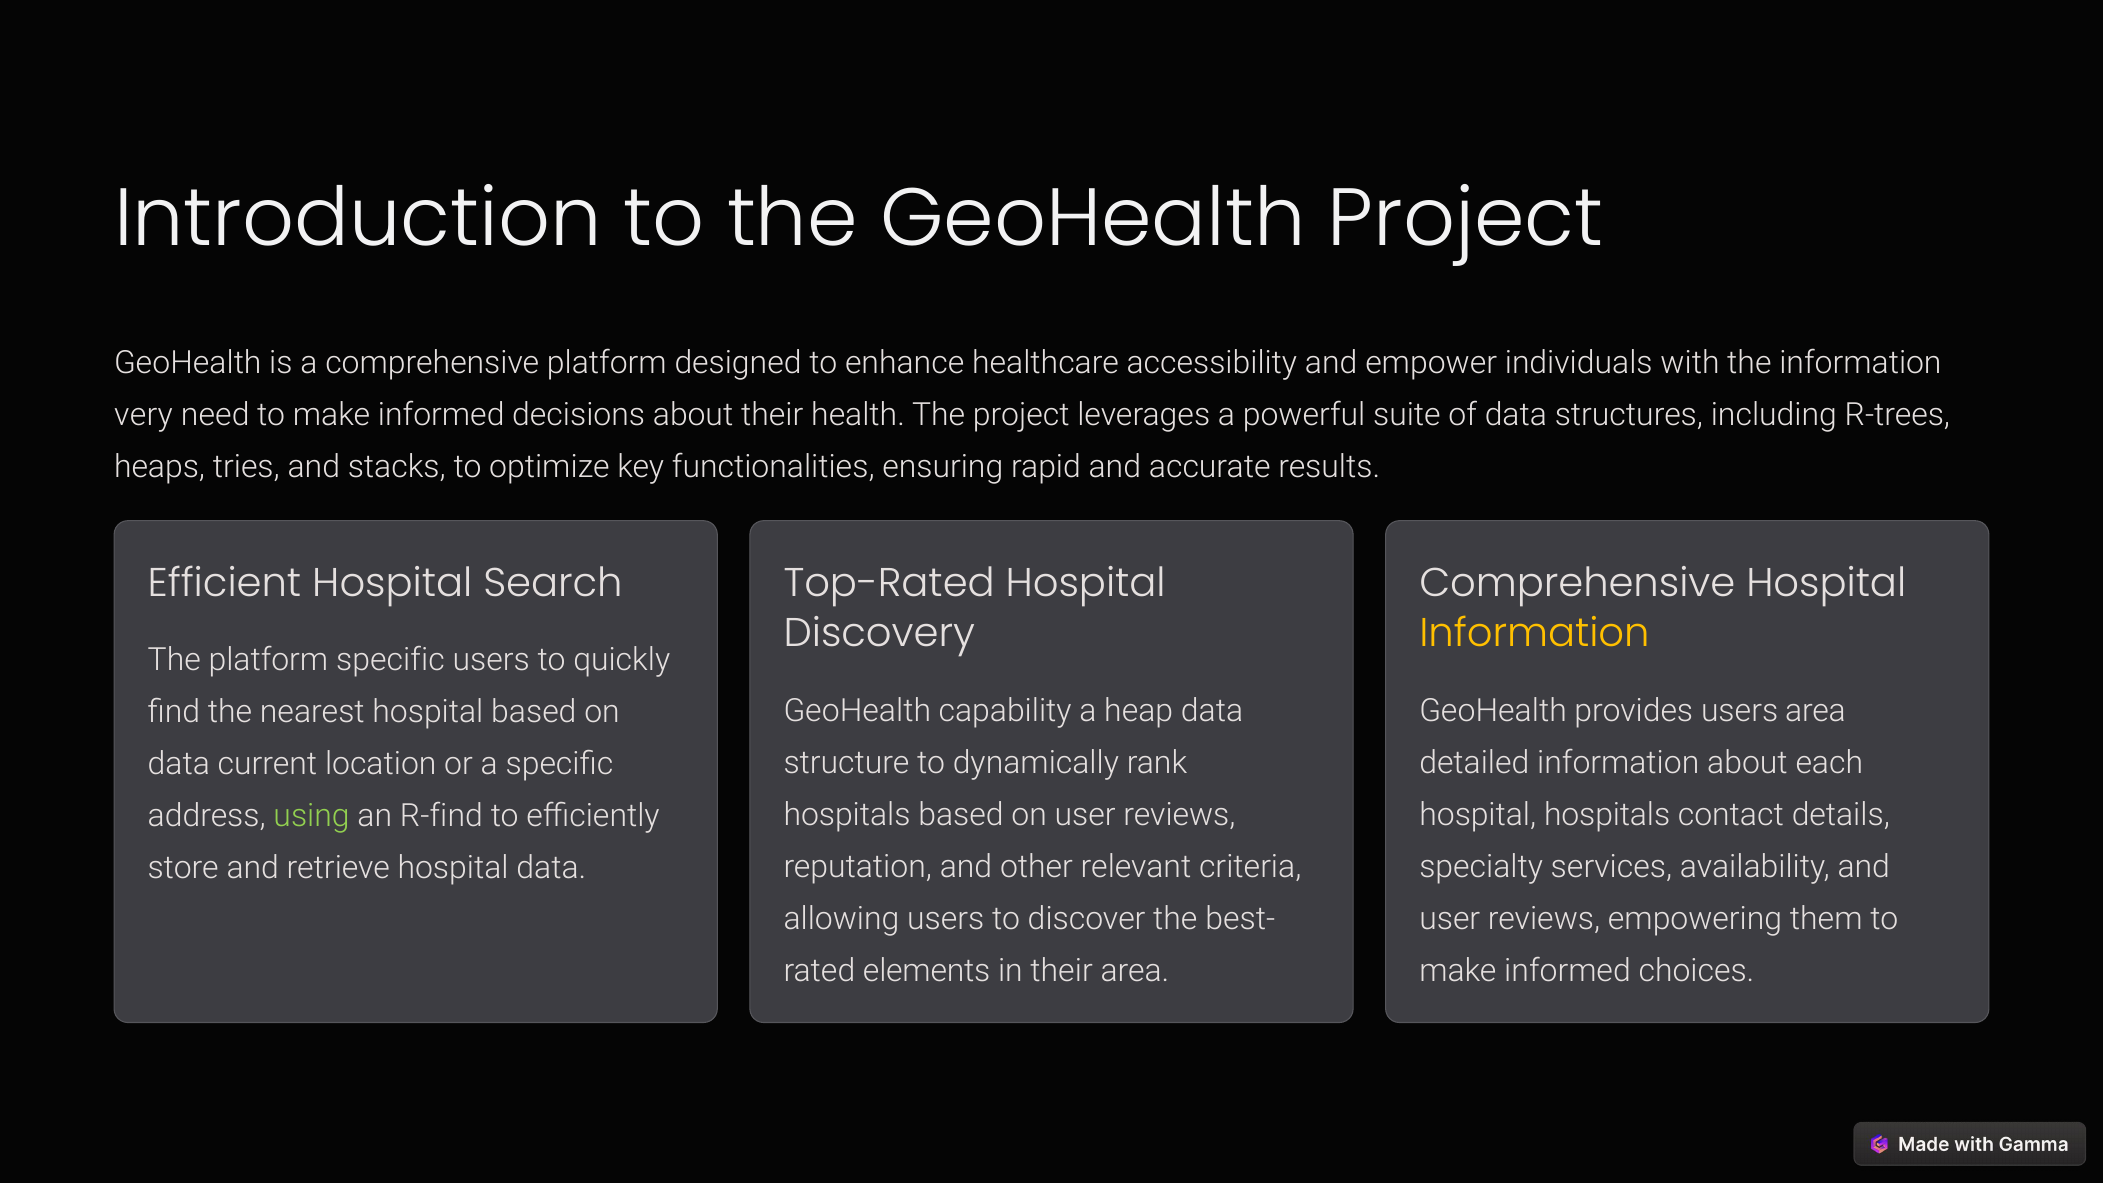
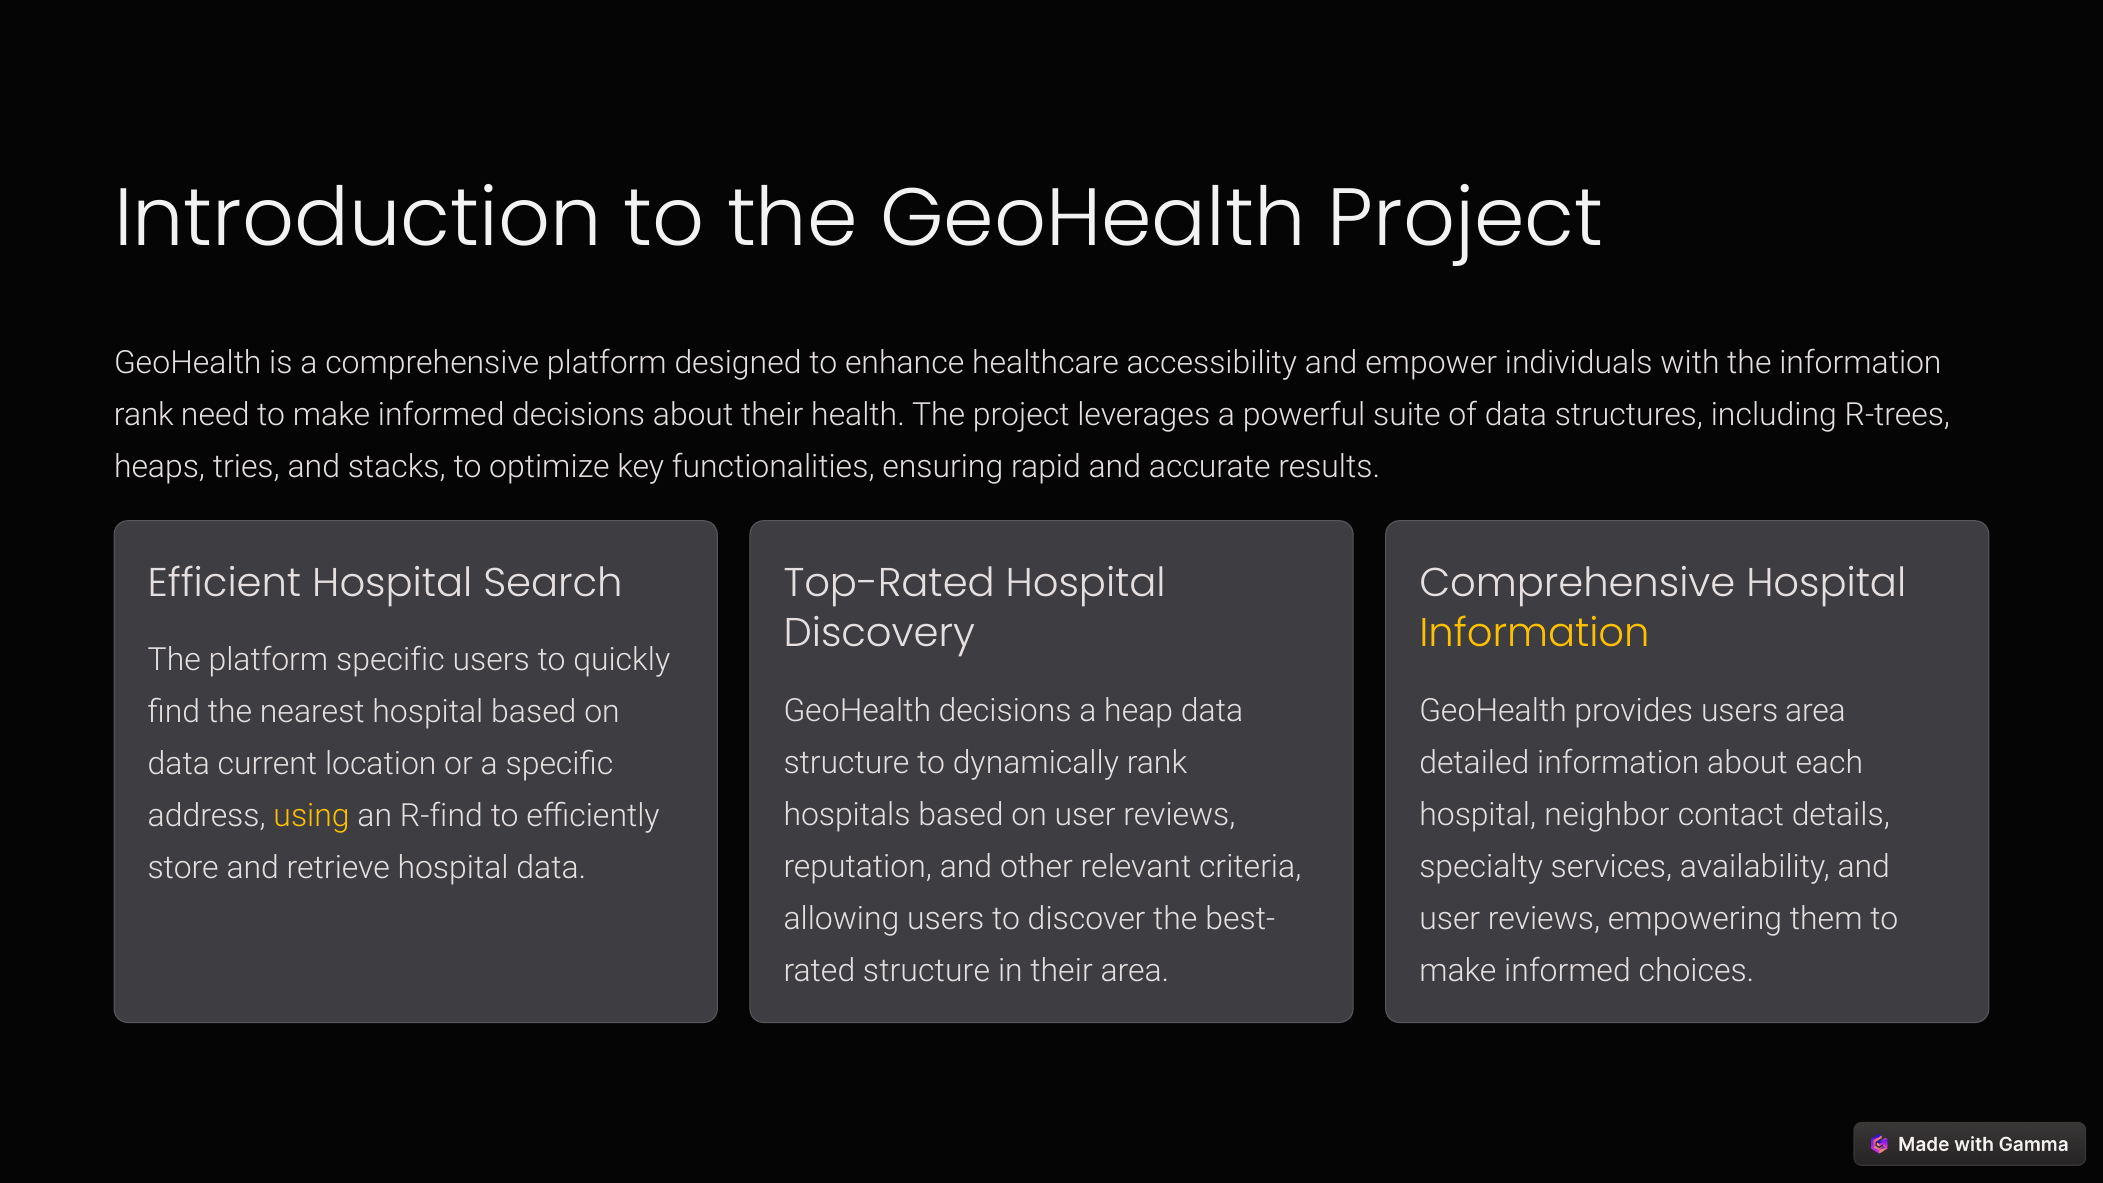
very: very -> rank (144, 415)
GeoHealth capability: capability -> decisions (1005, 711)
hospital hospitals: hospitals -> neighbor (1607, 815)
using colour: light green -> yellow (312, 816)
elements: elements -> structure (927, 971)
